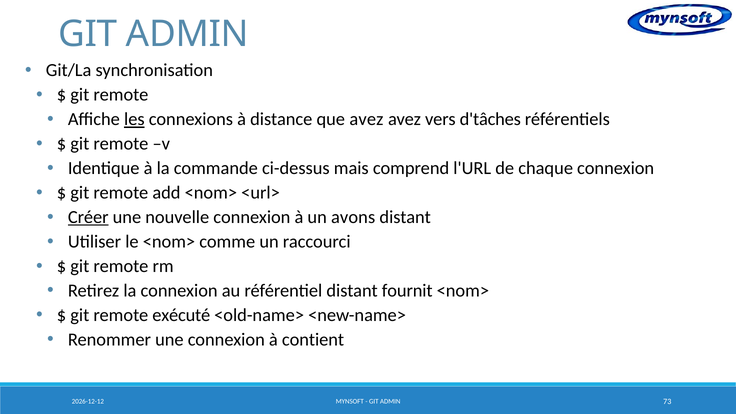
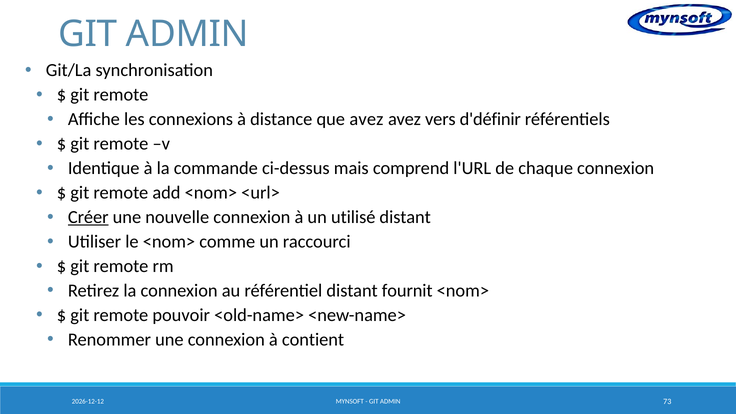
les underline: present -> none (134, 119)
d'tâches: d'tâches -> d'définir (490, 119)
avons: avons -> utilisé (353, 217)
exécuté: exécuté -> pouvoir (181, 315)
